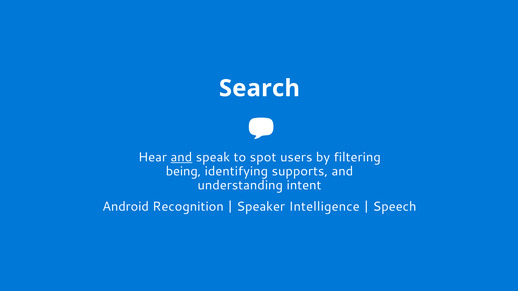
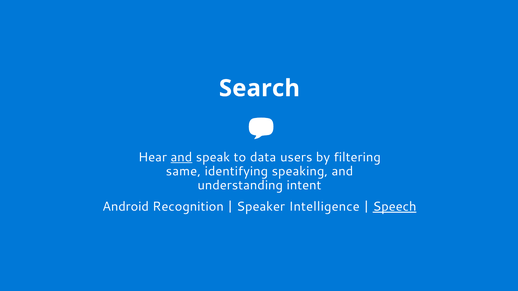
spot: spot -> data (263, 157)
being: being -> same (183, 171)
supports: supports -> speaking (300, 171)
Speech underline: none -> present (395, 207)
